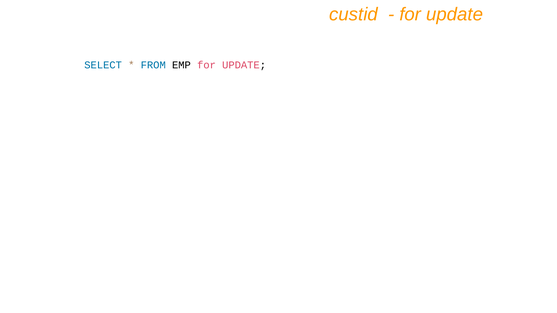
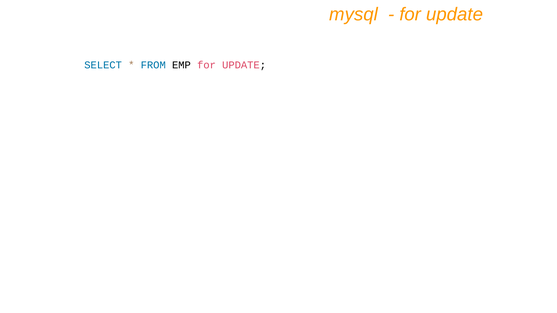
custid: custid -> mysql (354, 14)
